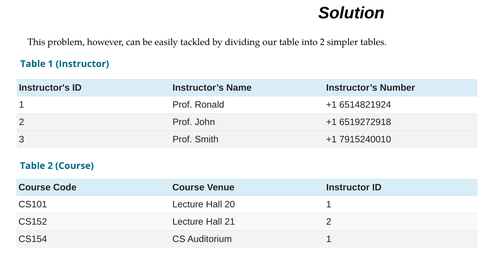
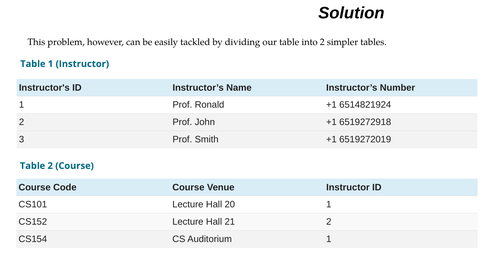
7915240010: 7915240010 -> 6519272019 (365, 140)
